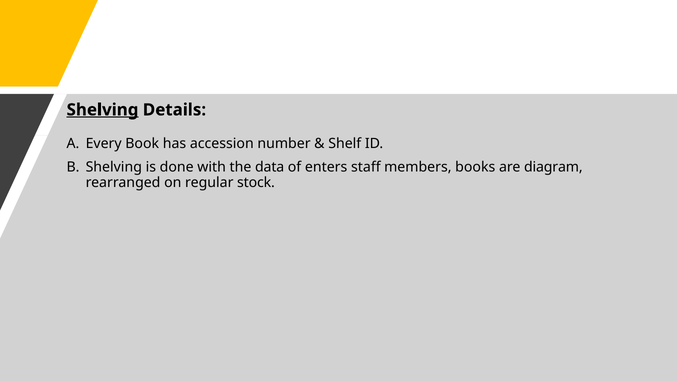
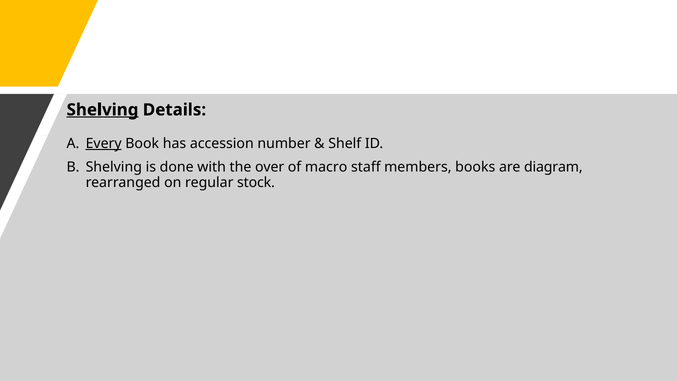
Every underline: none -> present (104, 143)
data: data -> over (270, 167)
enters: enters -> macro (326, 167)
